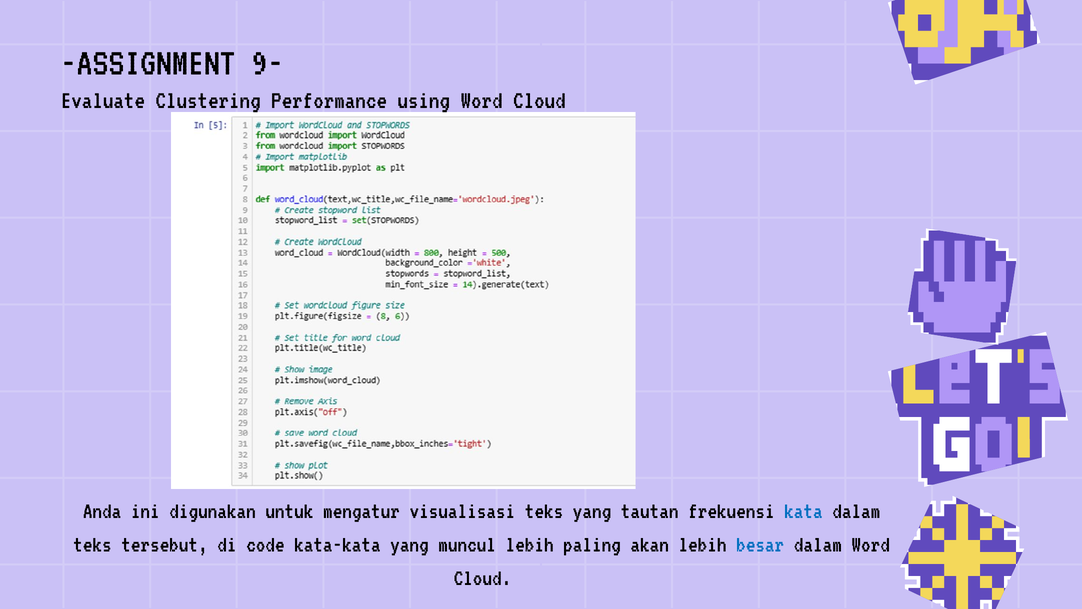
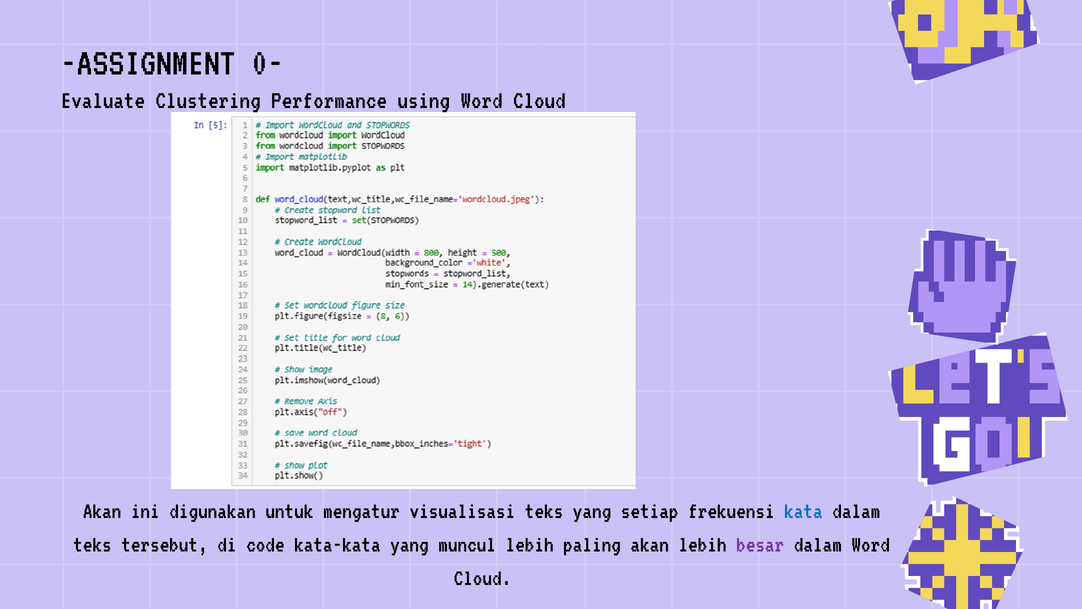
9-: 9- -> 0- (268, 62)
Anda: Anda -> Akan (102, 510)
tautan: tautan -> setiap (650, 510)
besar colour: blue -> purple (760, 543)
